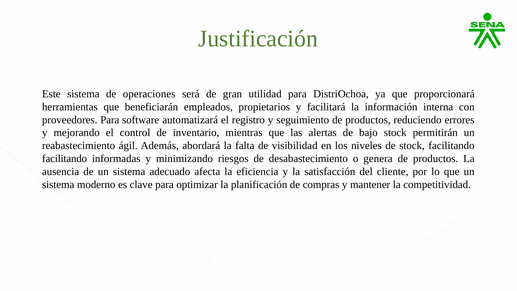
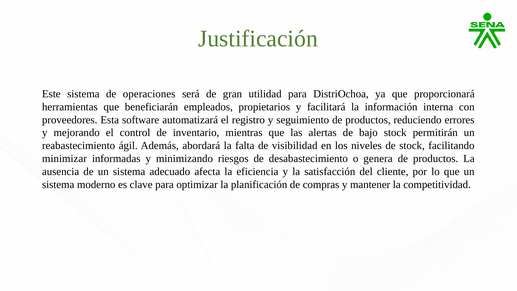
proveedores Para: Para -> Esta (110, 120)
facilitando: facilitando -> minimizar (64, 159)
